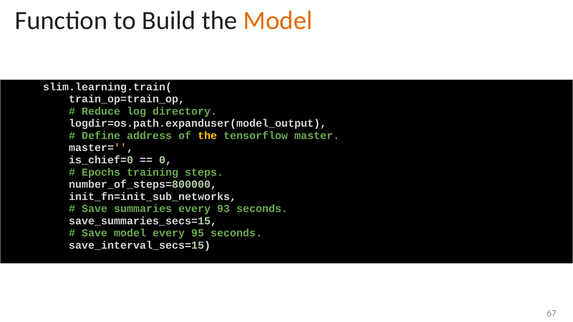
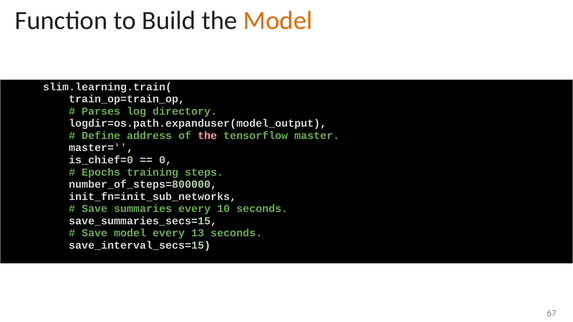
Reduce: Reduce -> Parses (101, 111)
the colour: yellow -> pink (207, 136)
93: 93 -> 10 (223, 209)
95: 95 -> 13 (198, 233)
